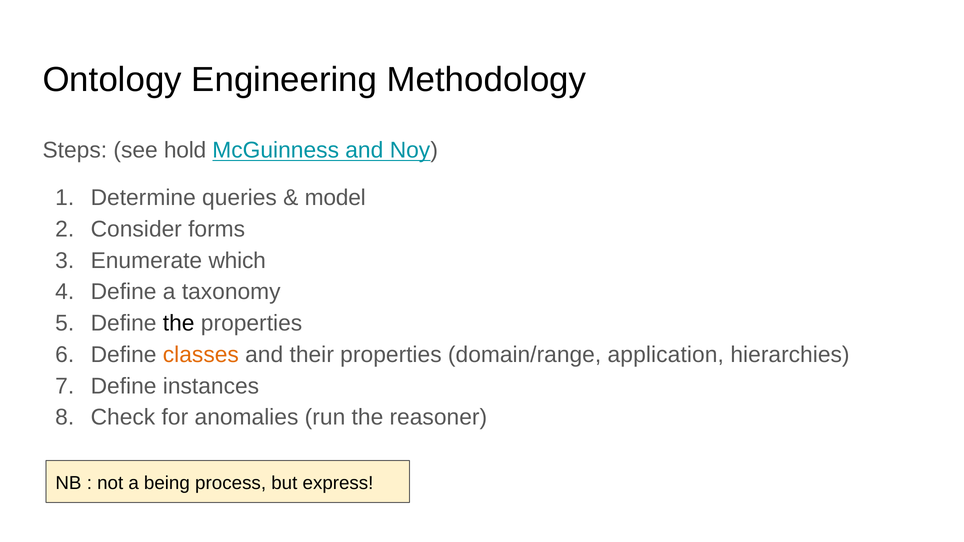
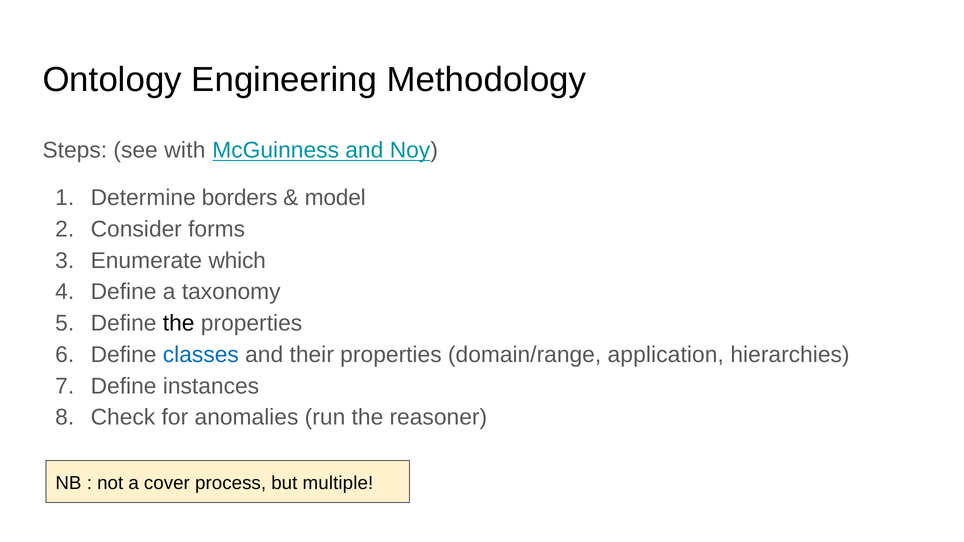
hold: hold -> with (185, 150)
queries: queries -> borders (240, 198)
classes colour: orange -> blue (201, 355)
being: being -> cover (167, 483)
express: express -> multiple (338, 483)
